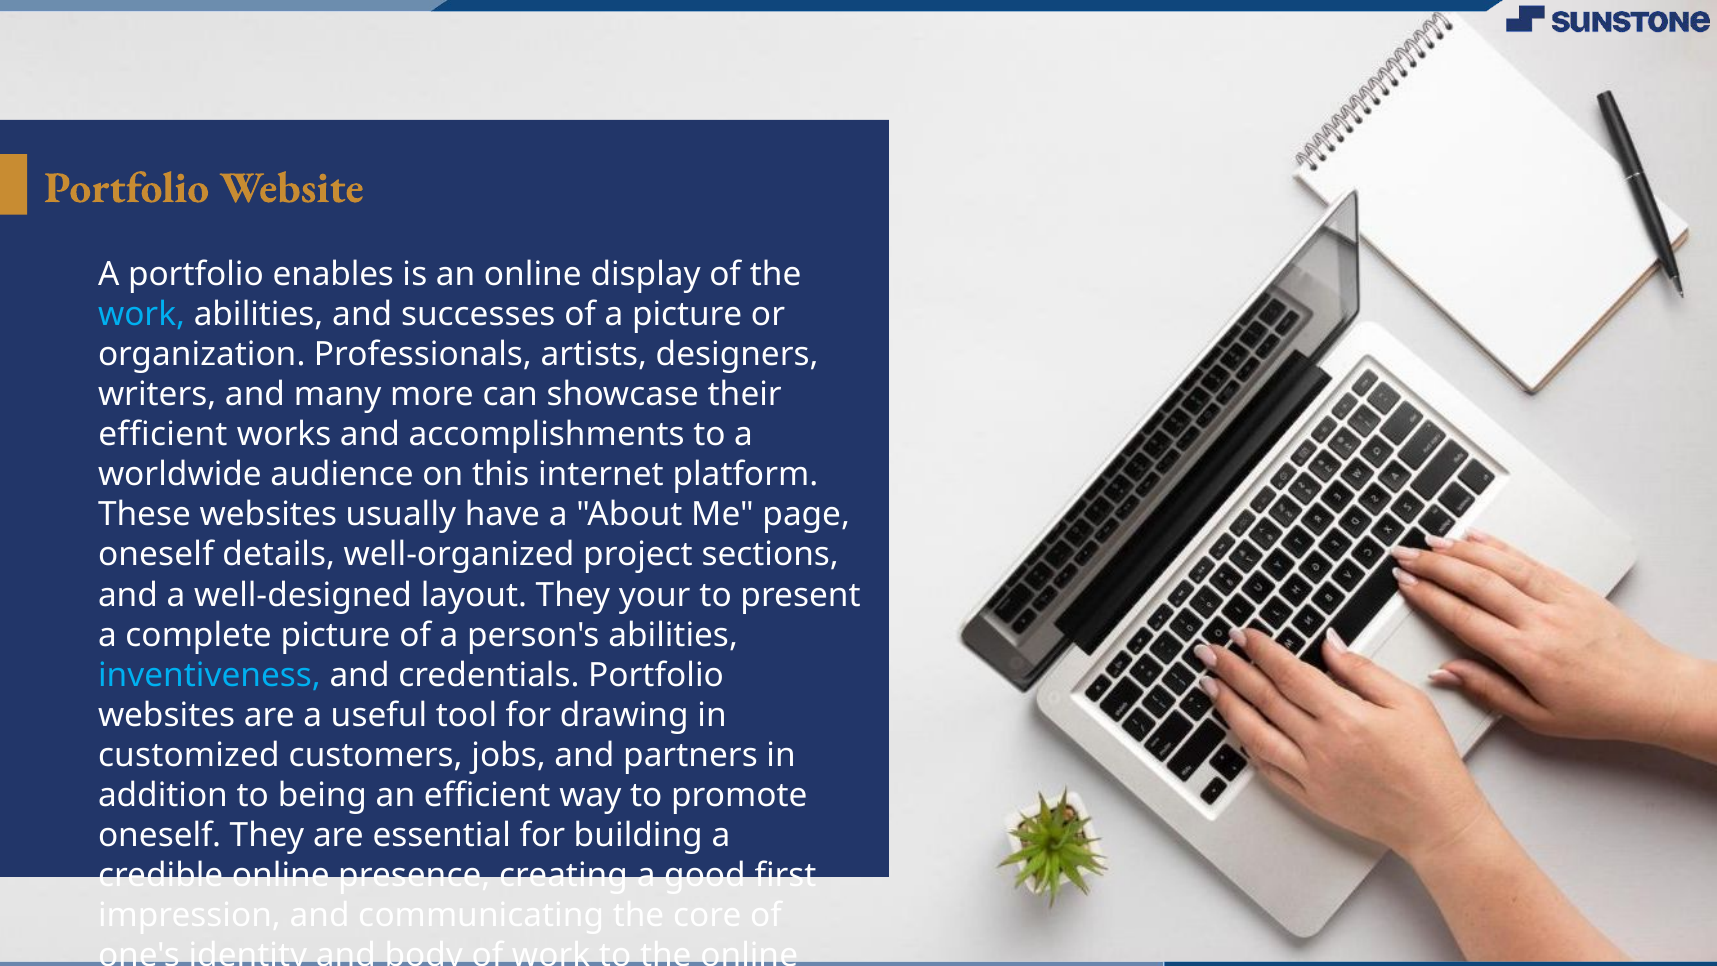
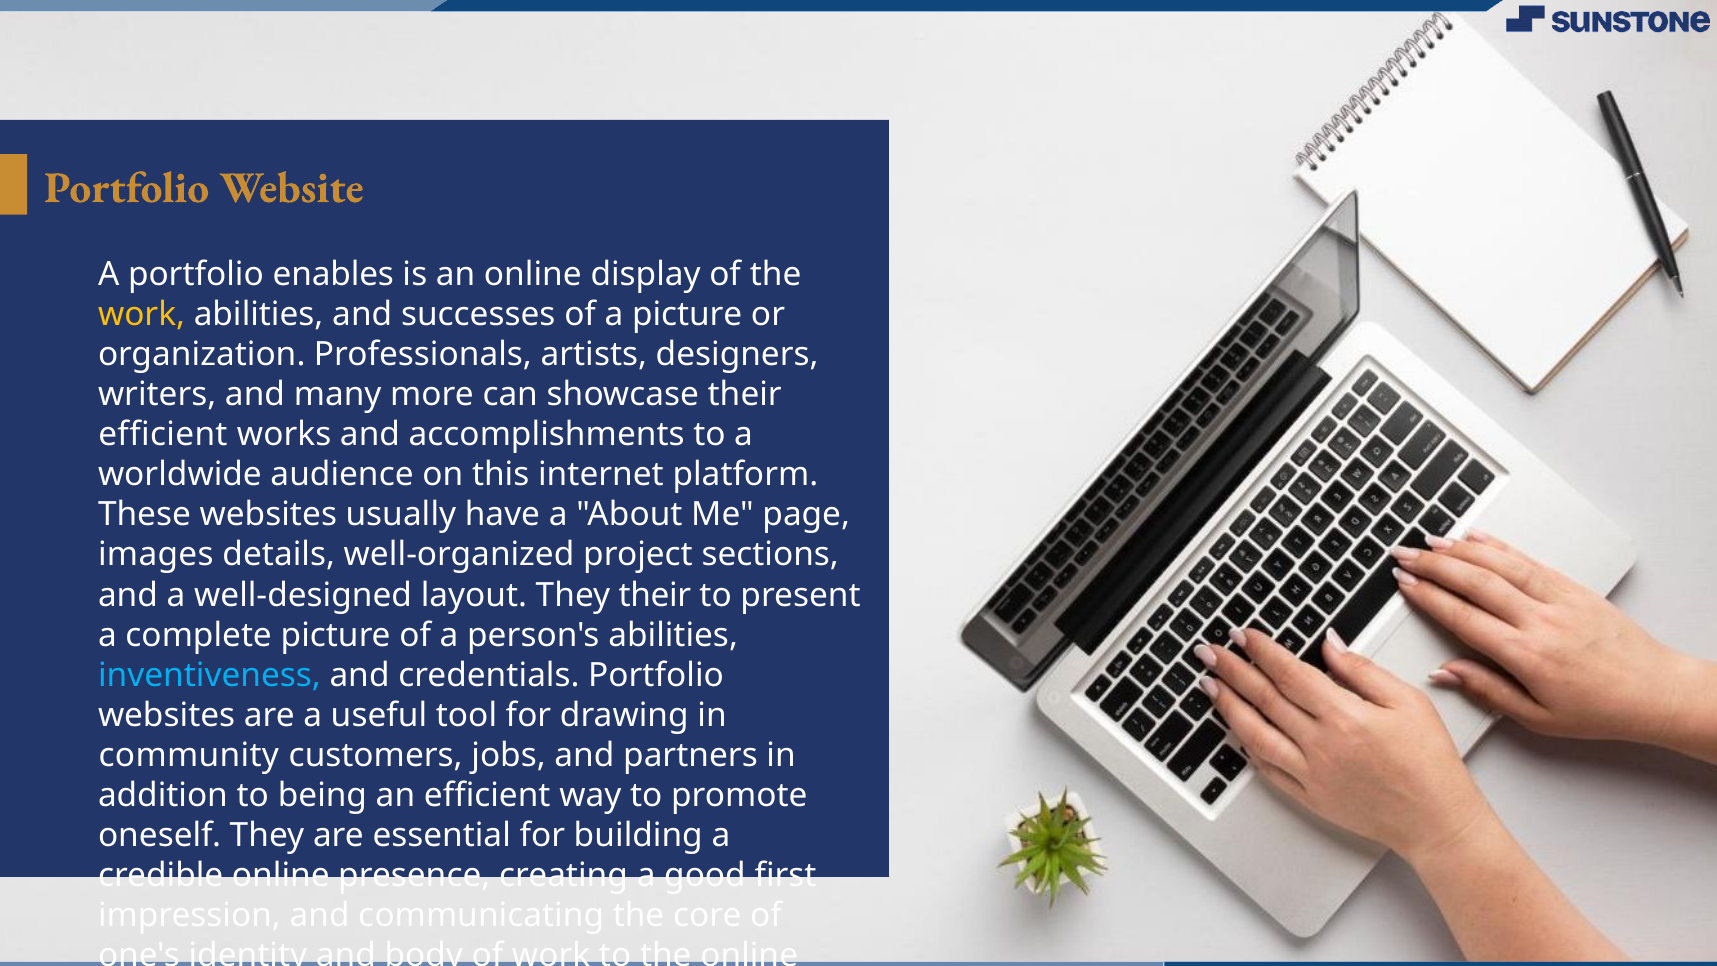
work colour: light blue -> yellow (142, 314)
oneself: oneself -> images (156, 555)
They your: your -> their (655, 595)
customized: customized -> community (189, 755)
